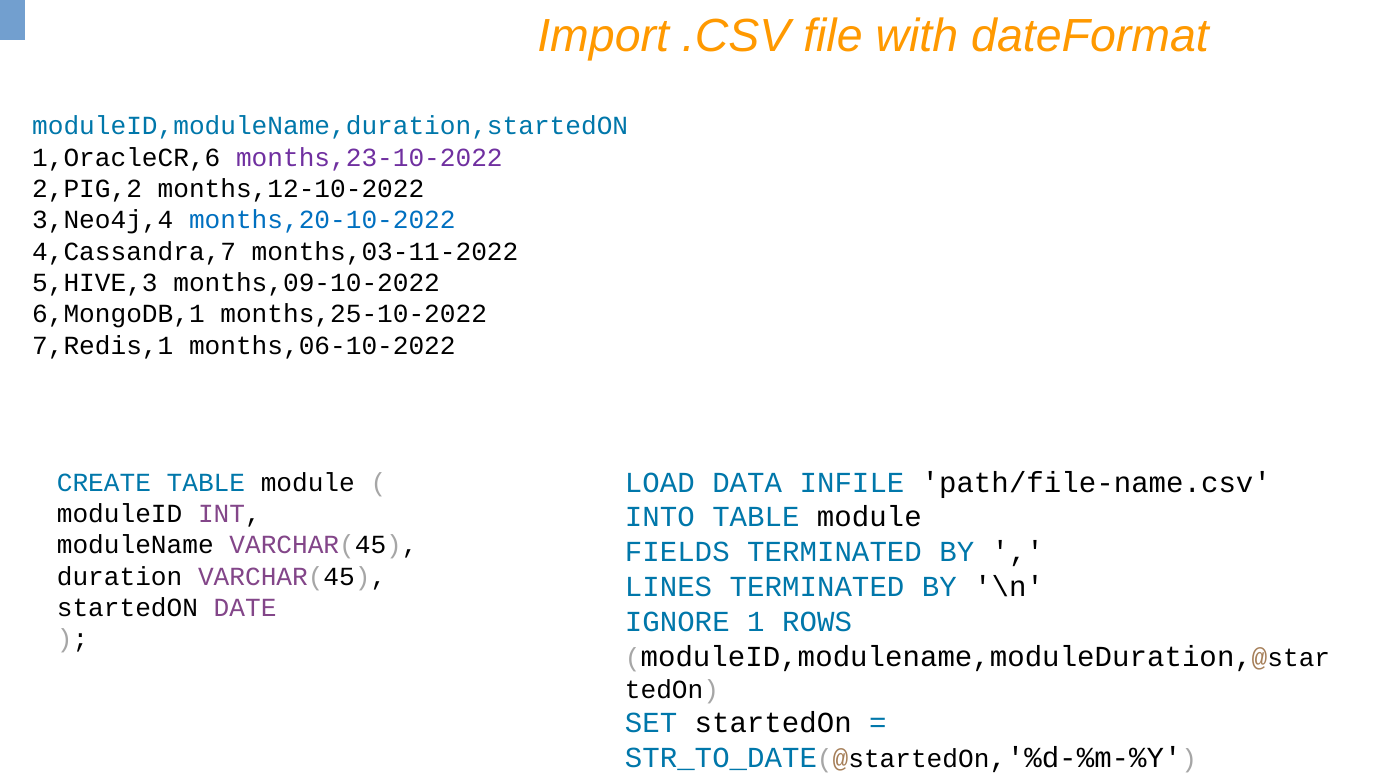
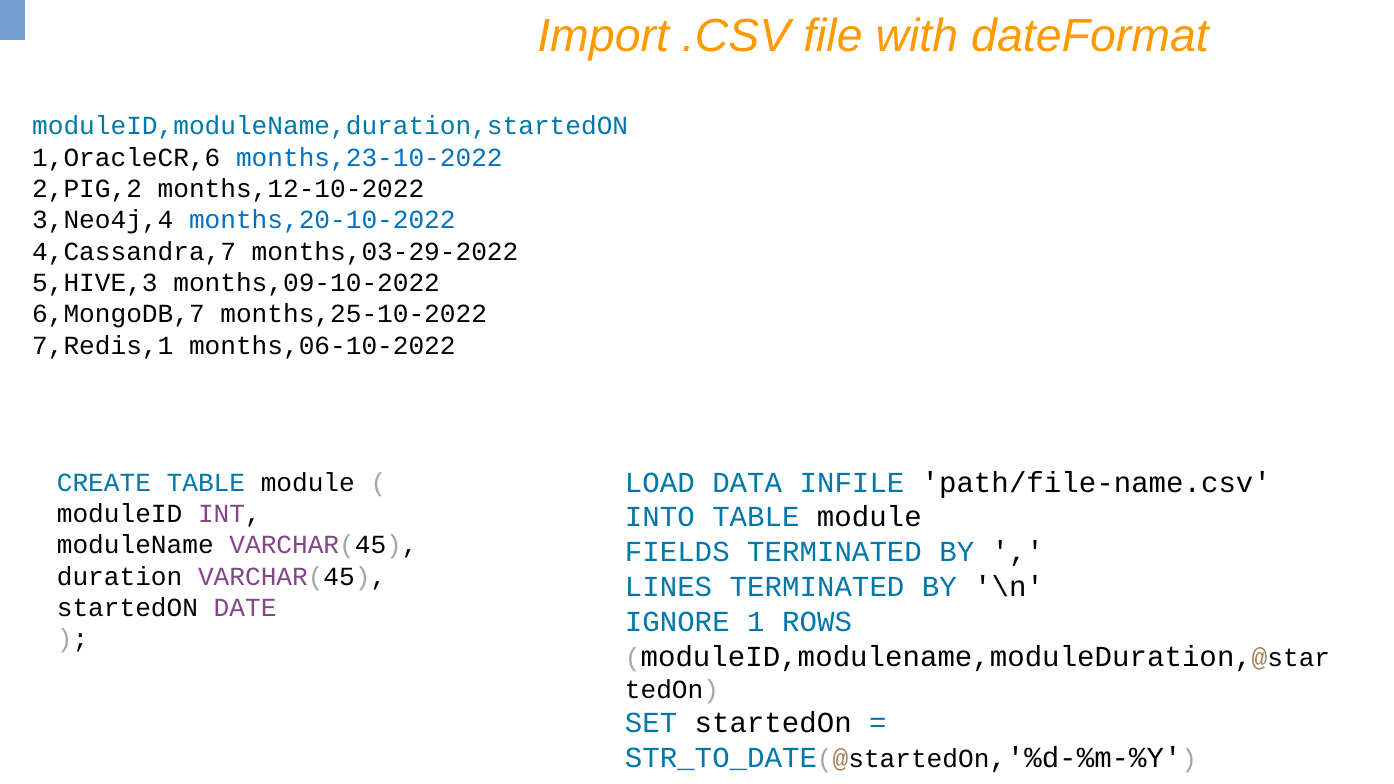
months,23-10-2022 colour: purple -> blue (369, 157)
months,03-11-2022: months,03-11-2022 -> months,03-29-2022 (385, 252)
6,MongoDB,1: 6,MongoDB,1 -> 6,MongoDB,7 (118, 314)
